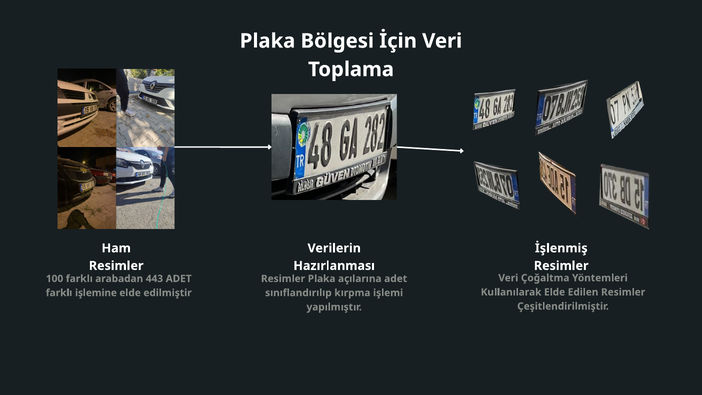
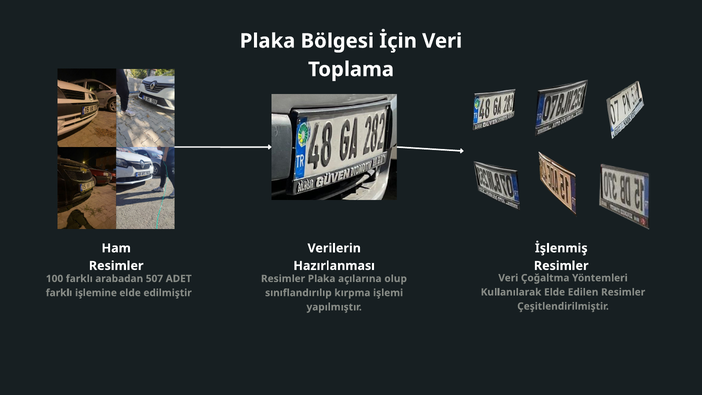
443: 443 -> 507 (154, 279)
açılarına adet: adet -> olup (396, 279)
